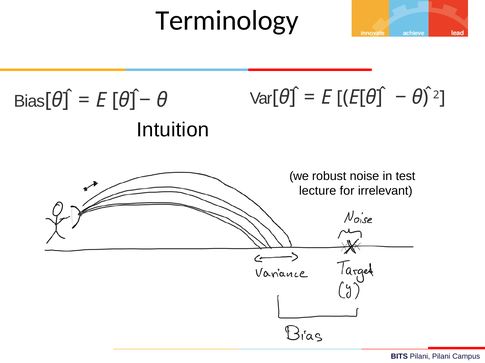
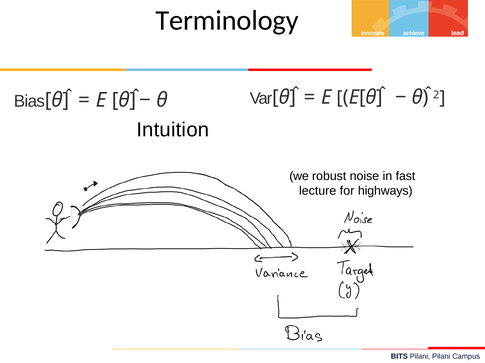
test: test -> fast (405, 176)
irrelevant: irrelevant -> highways (385, 191)
